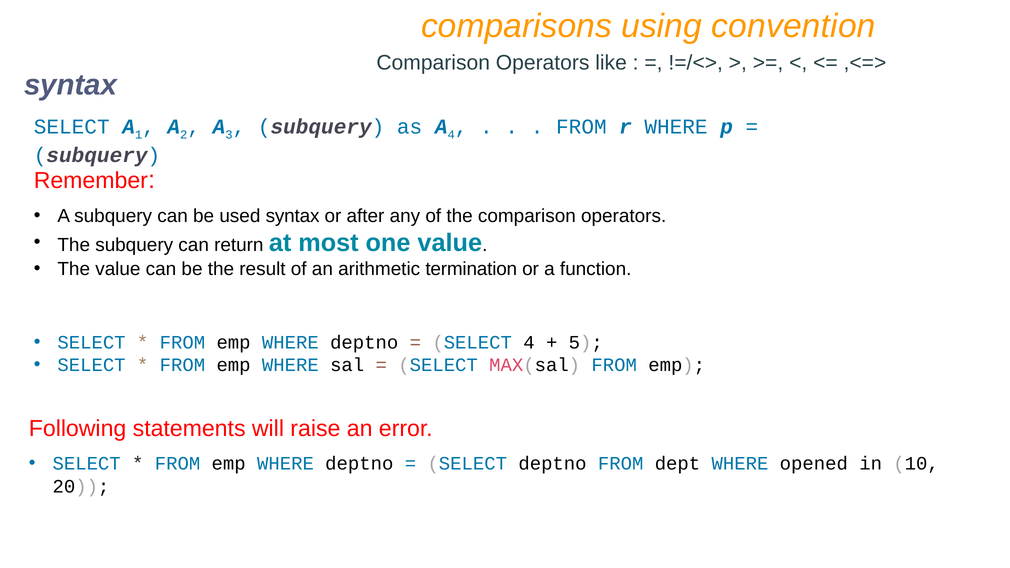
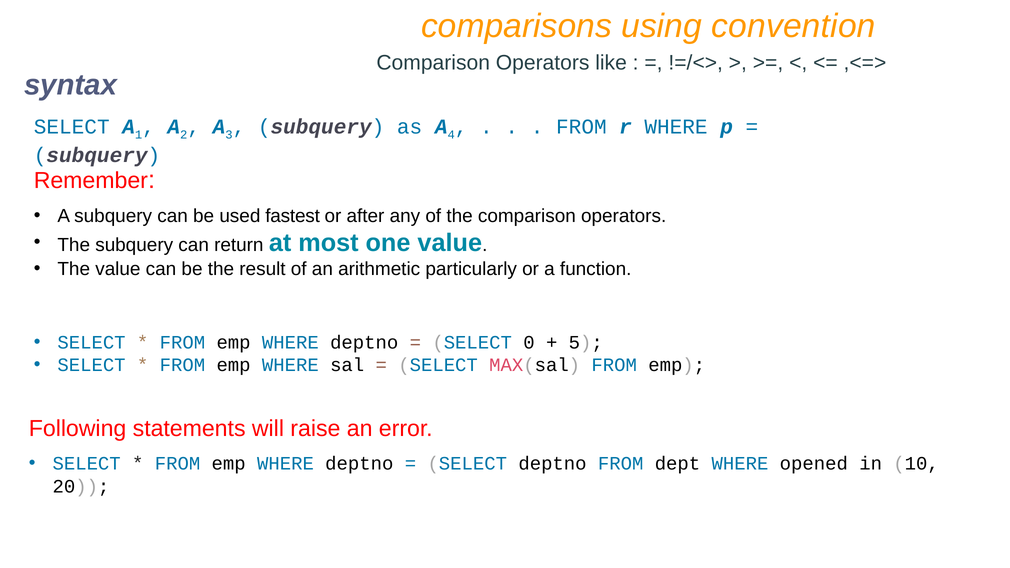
used syntax: syntax -> fastest (293, 216)
termination: termination -> particularly (471, 269)
SELECT 4: 4 -> 0 (529, 342)
